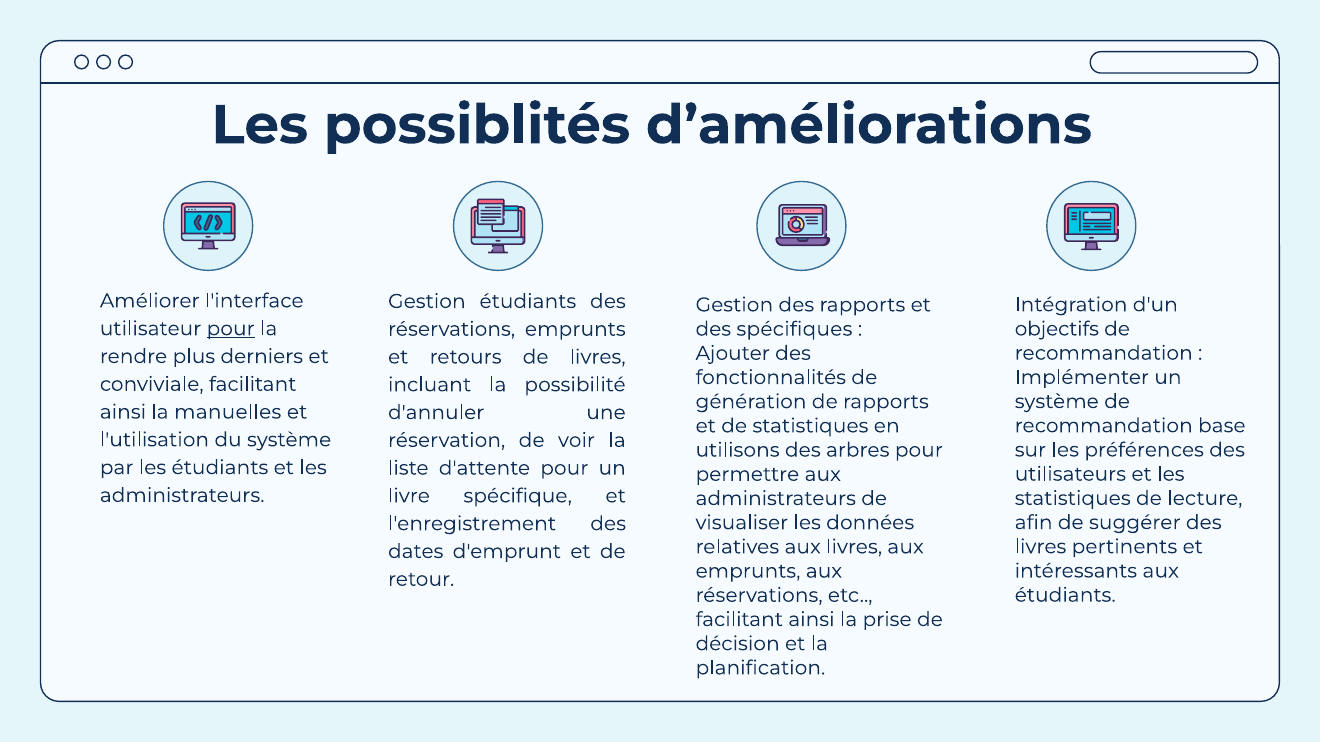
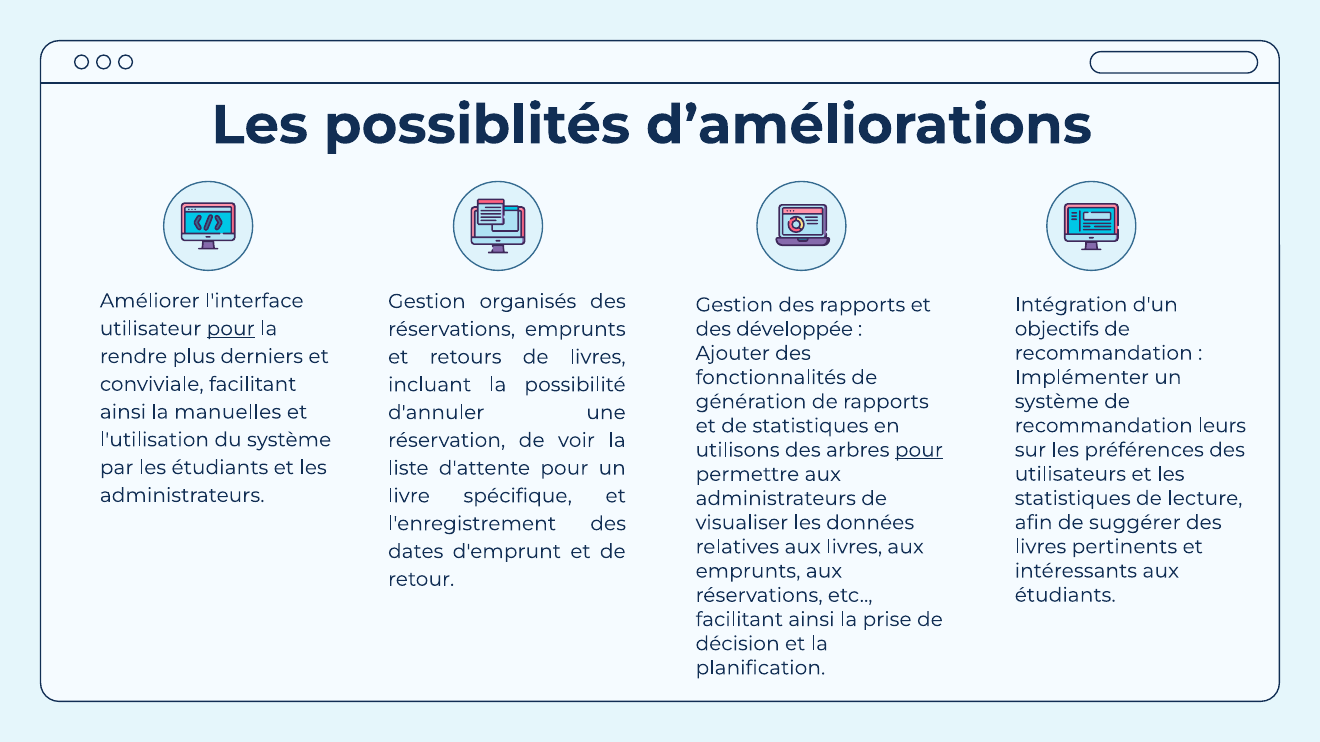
Gestion étudiants: étudiants -> organisés (528, 302)
spécifiques: spécifiques -> développée (795, 329)
base: base -> leurs (1222, 426)
pour underline: none -> present (919, 450)
